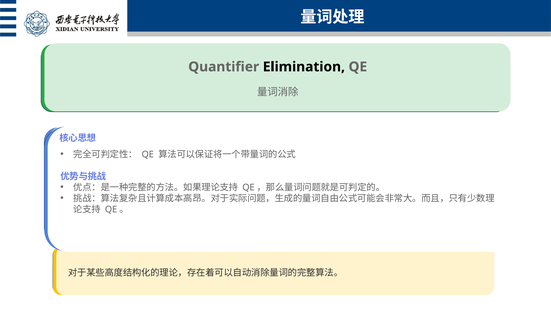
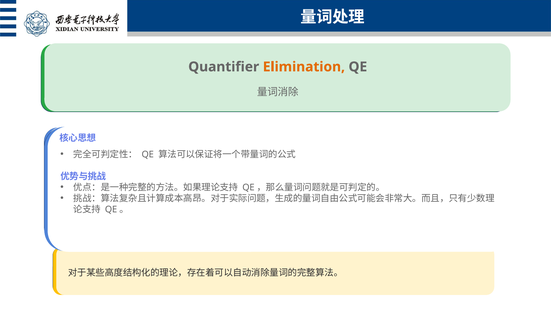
Elimination colour: black -> orange (304, 67)
